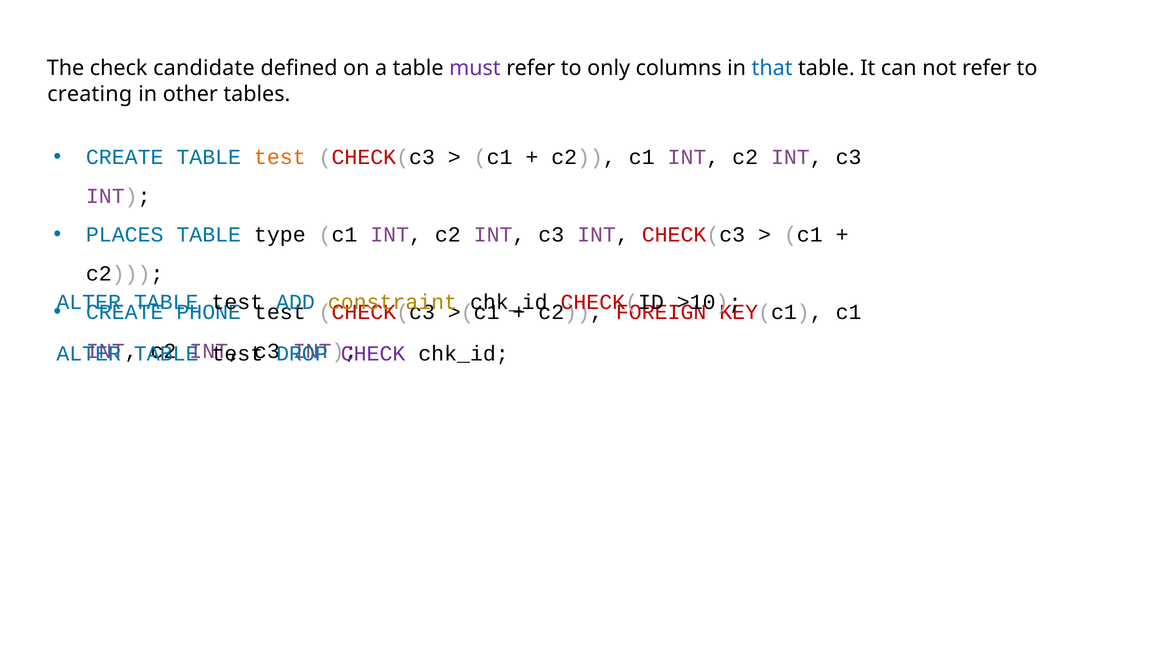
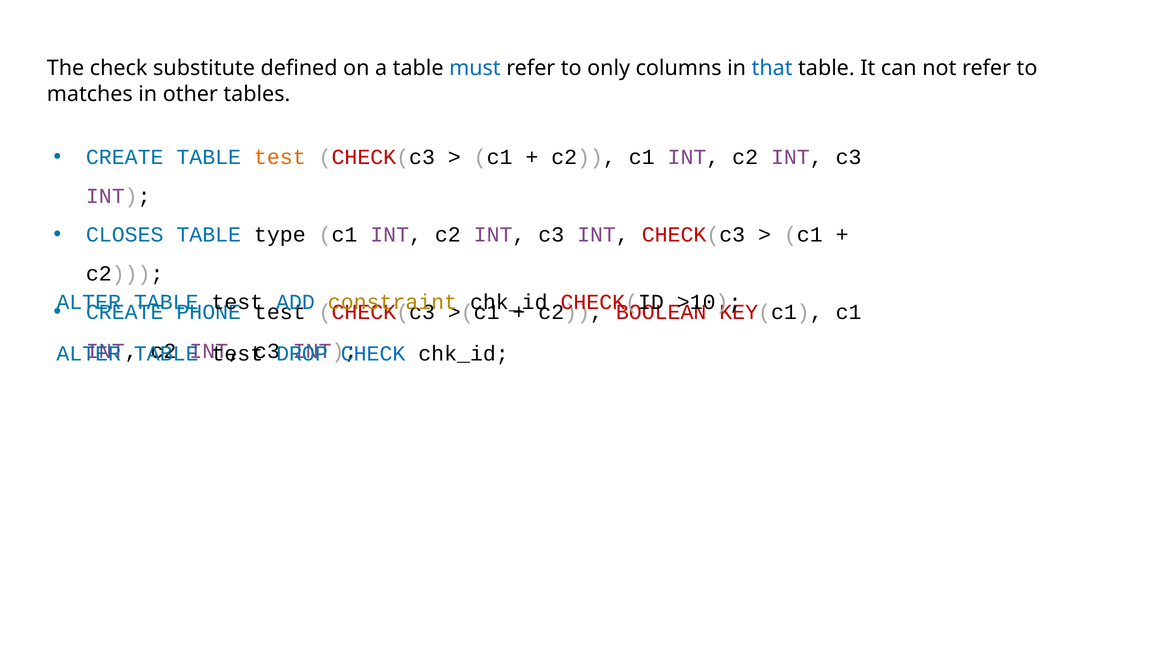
candidate: candidate -> substitute (204, 68)
must colour: purple -> blue (475, 68)
creating: creating -> matches (90, 94)
PLACES: PLACES -> CLOSES (125, 235)
FOREIGN: FOREIGN -> BOOLEAN (661, 312)
CHECK colour: purple -> blue (373, 354)
